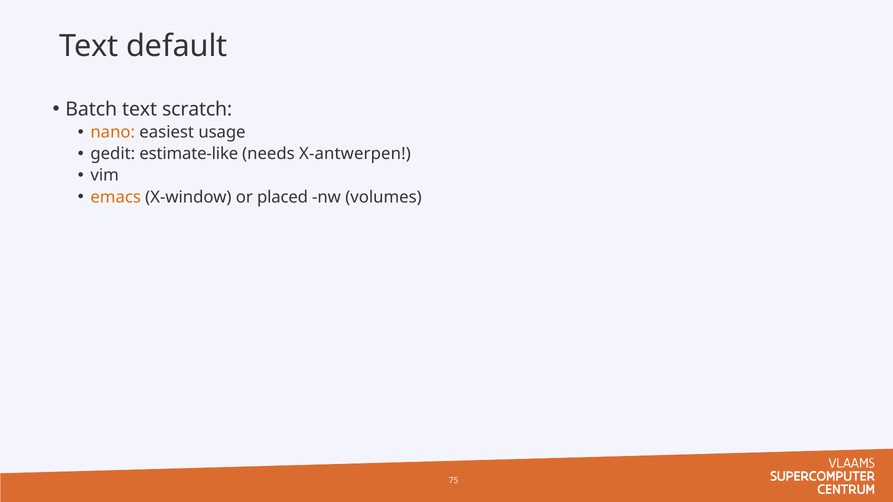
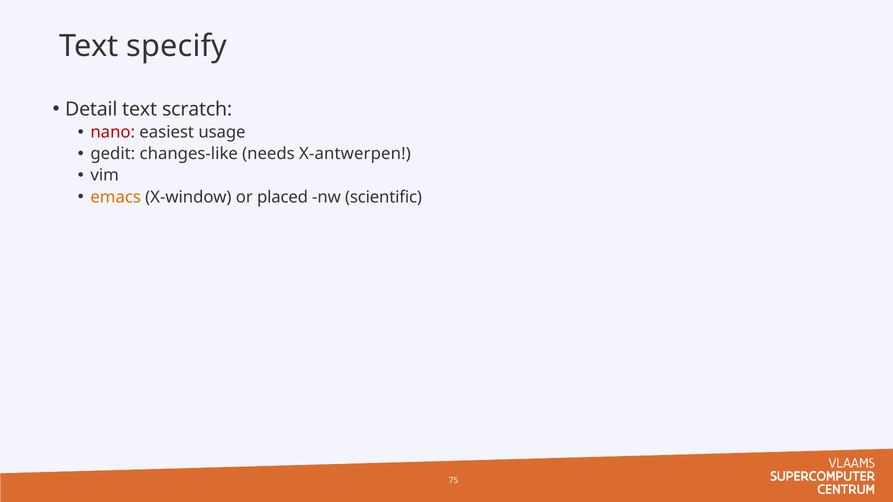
default: default -> specify (177, 46)
Batch: Batch -> Detail (91, 109)
nano colour: orange -> red (113, 132)
estimate-like: estimate-like -> changes-like (189, 154)
volumes: volumes -> scientific (384, 197)
